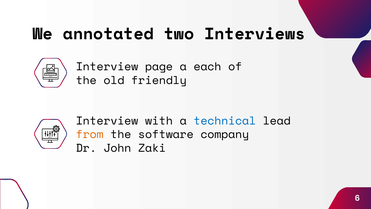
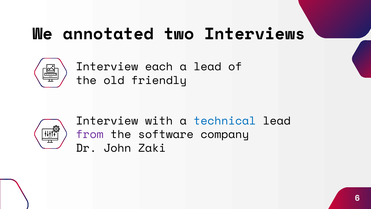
page: page -> each (159, 67)
a each: each -> lead (207, 67)
from colour: orange -> purple (90, 134)
